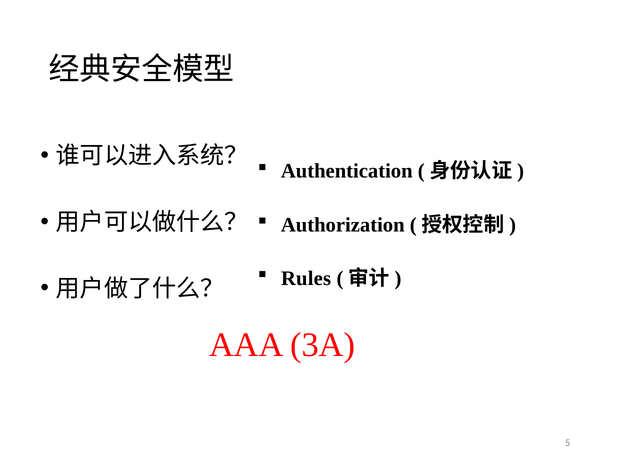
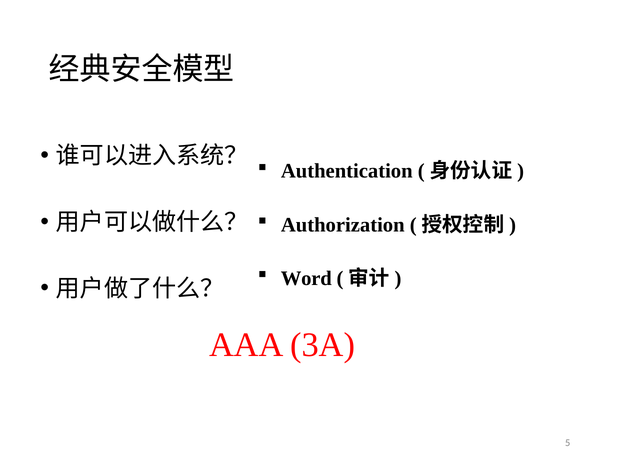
Rules: Rules -> Word (306, 279)
